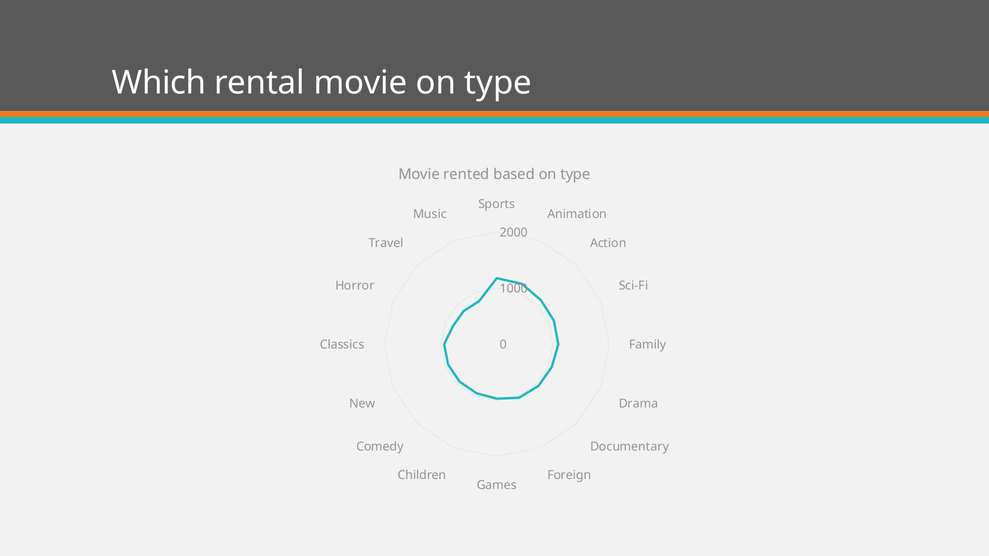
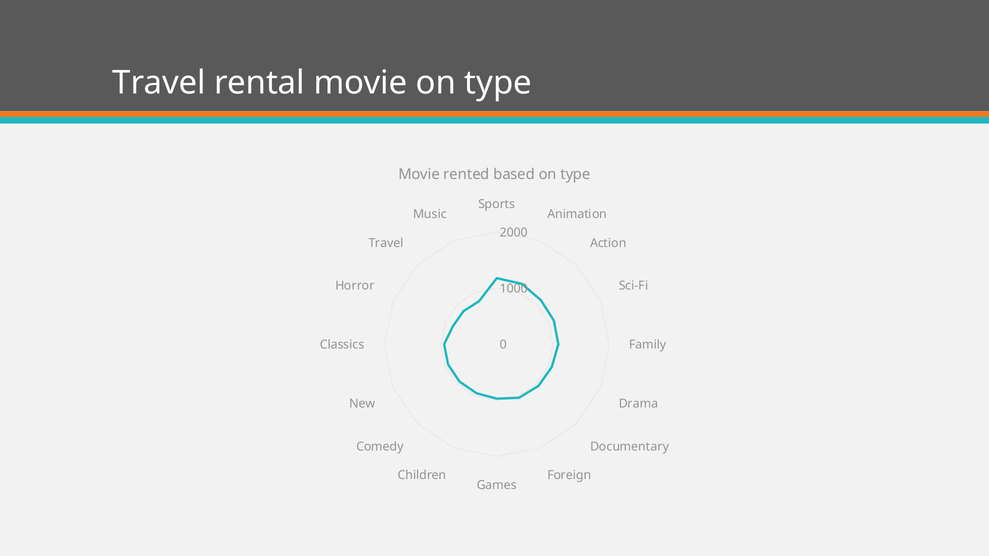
Which: Which -> Travel (159, 83)
